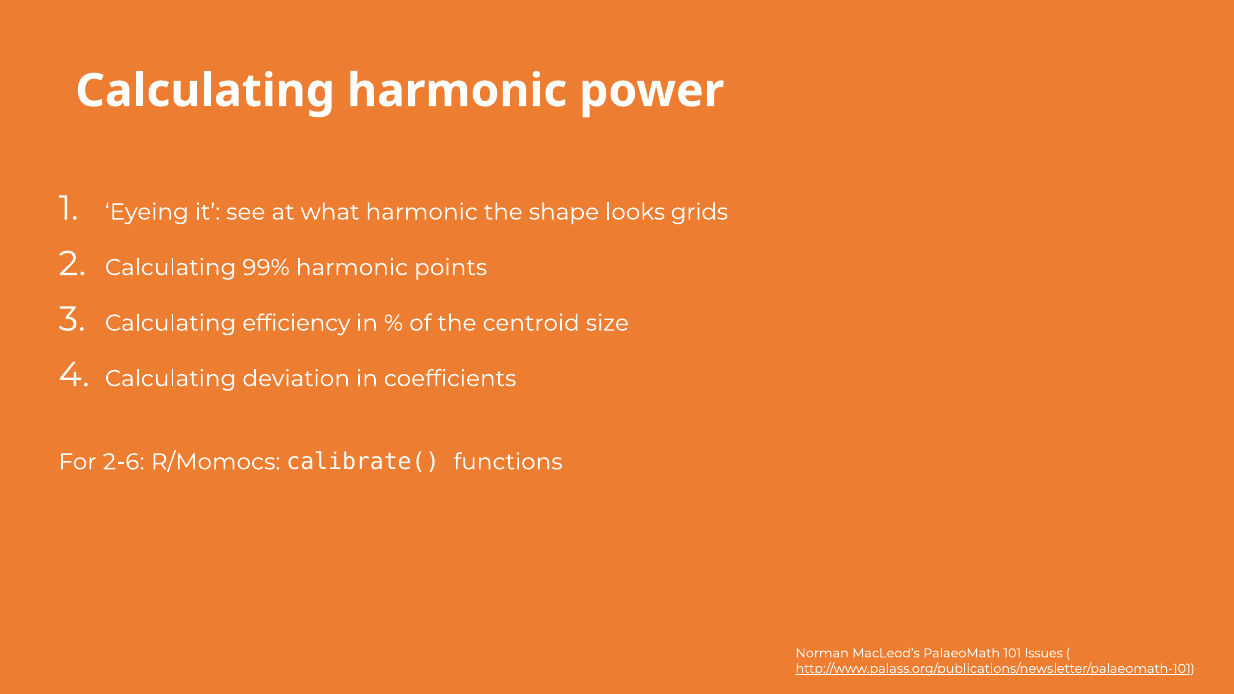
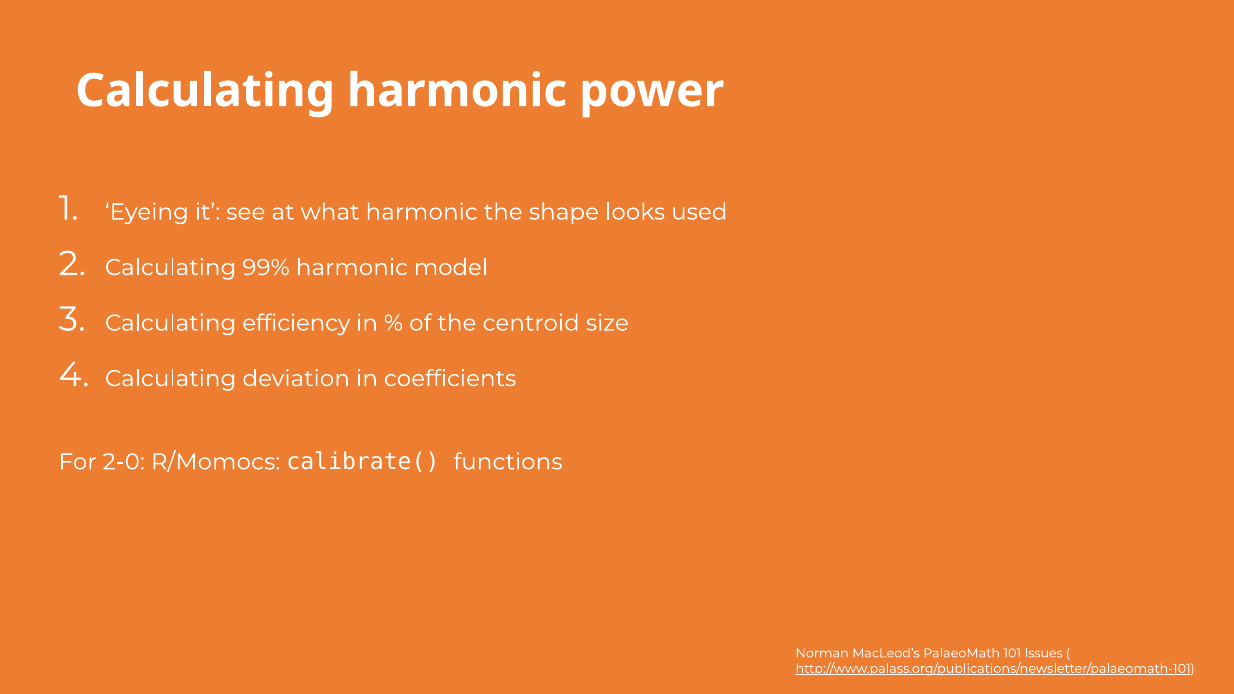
grids: grids -> used (699, 212)
points: points -> model (451, 268)
2-6: 2-6 -> 2-0 (124, 462)
